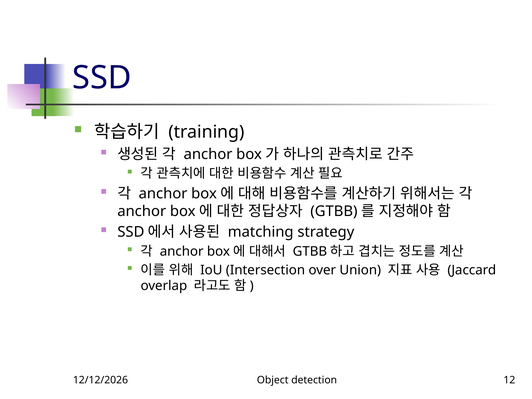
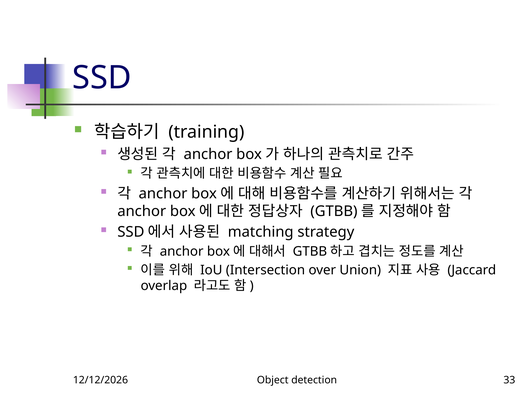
12: 12 -> 33 (509, 380)
